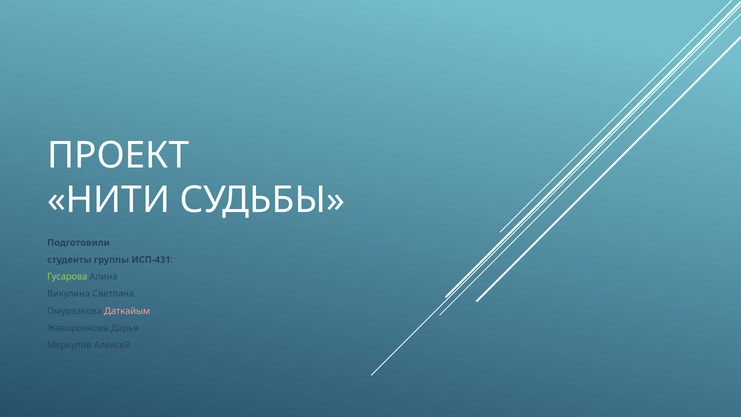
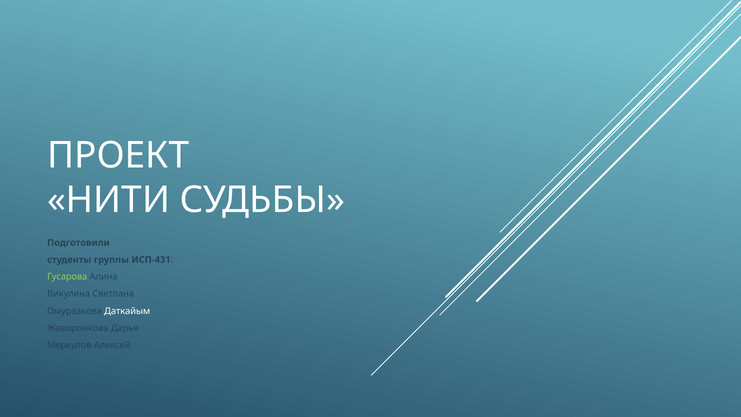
Даткайым colour: pink -> white (127, 311)
